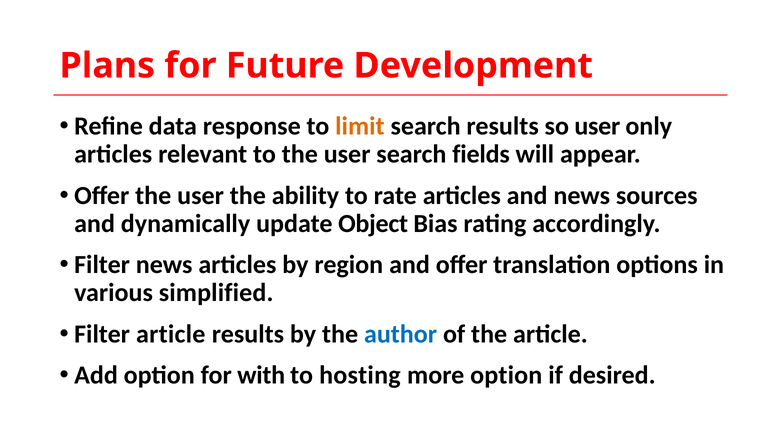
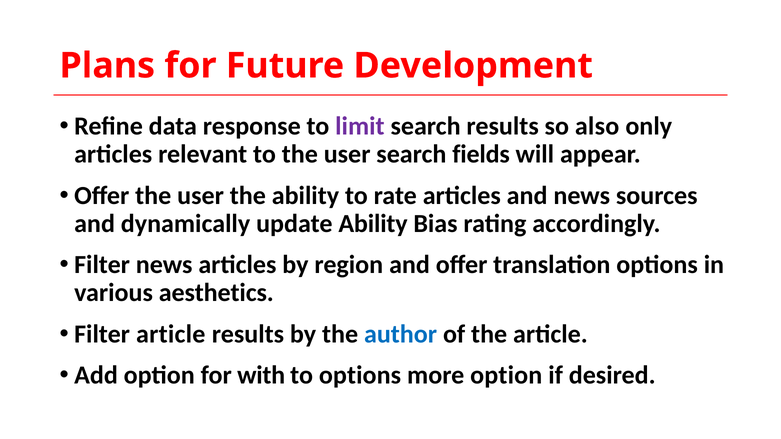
limit colour: orange -> purple (360, 126)
so user: user -> also (597, 126)
update Object: Object -> Ability (373, 224)
simplified: simplified -> aesthetics (216, 293)
to hosting: hosting -> options (360, 375)
